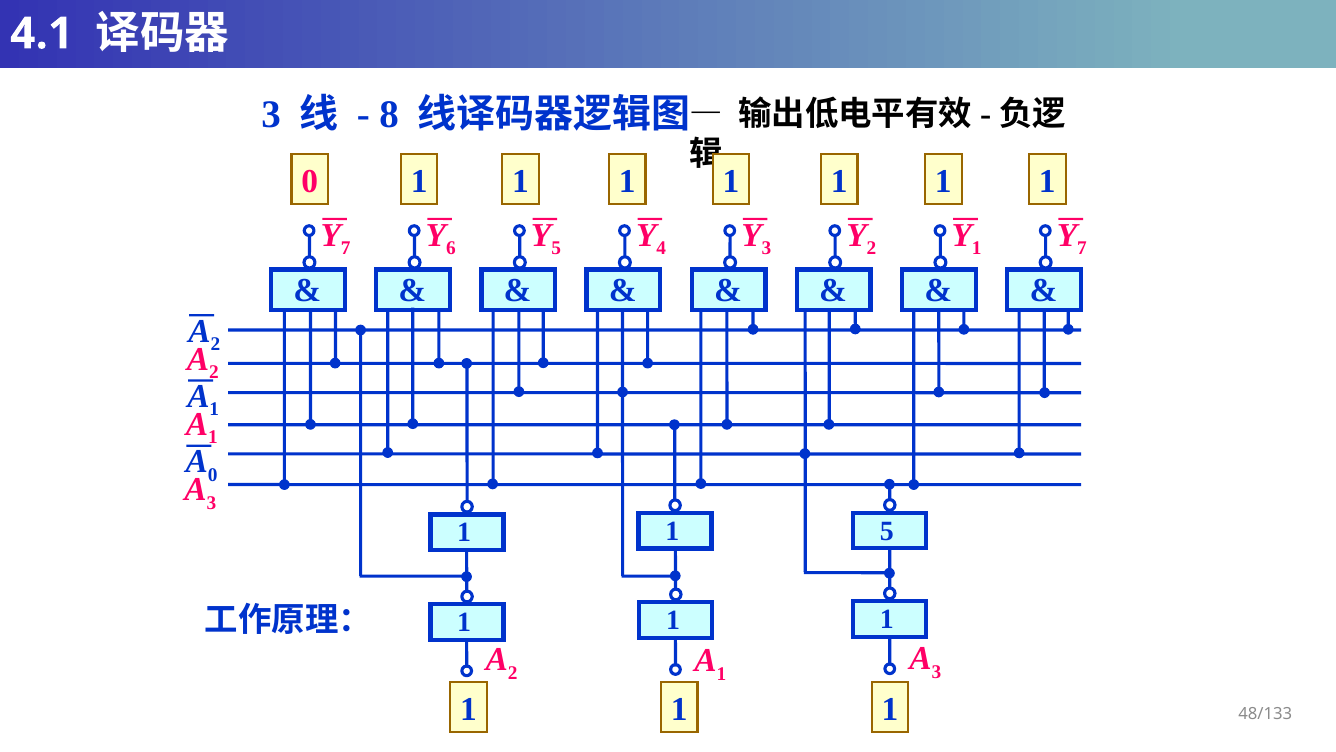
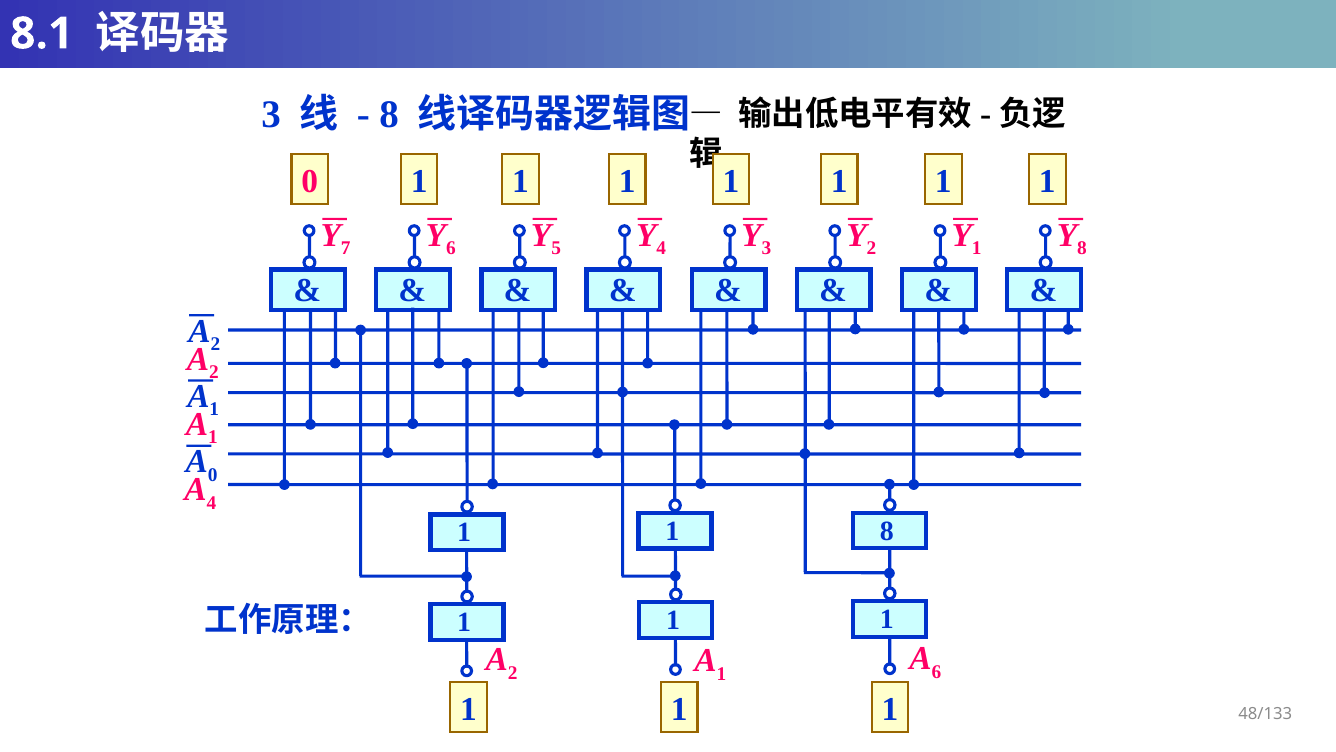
4.1: 4.1 -> 8.1 (42, 34)
7: 7 -> 8 (1082, 248)
3: 3 -> 4 (211, 502)
1 5: 5 -> 8 (887, 531)
3: 3 -> 6 (936, 671)
